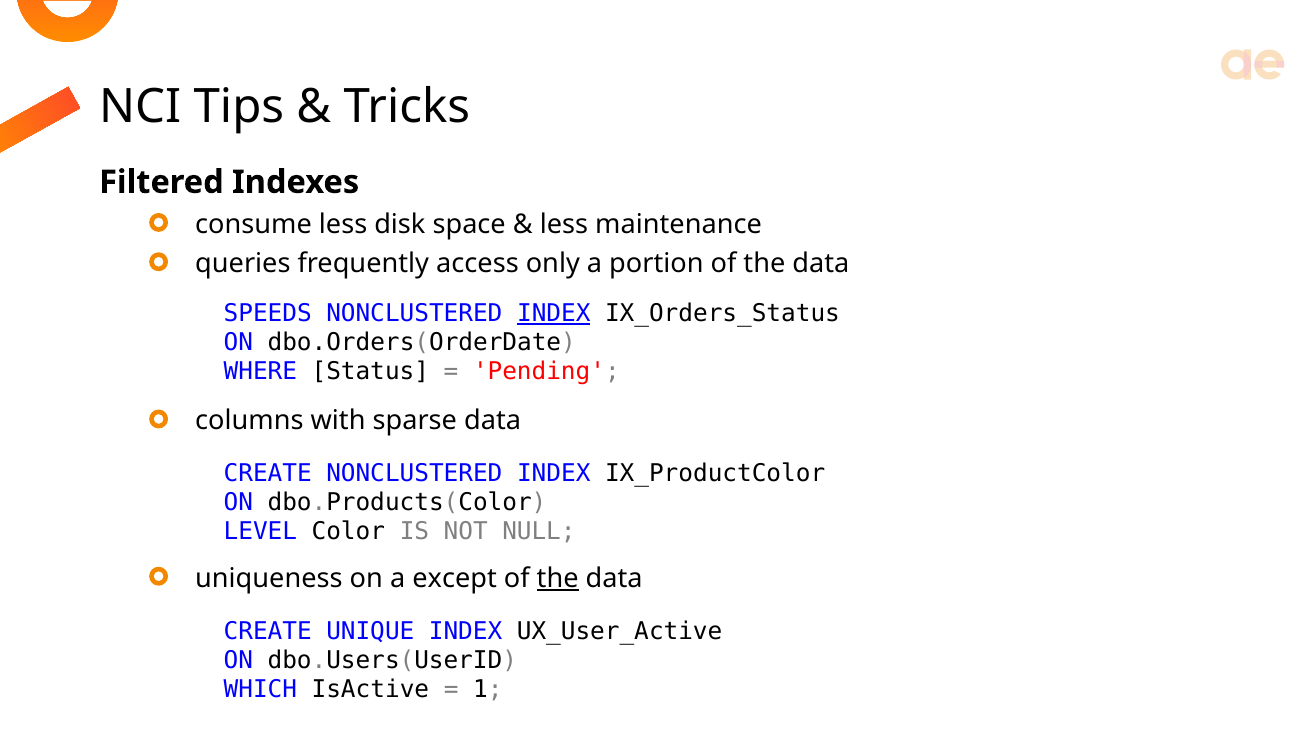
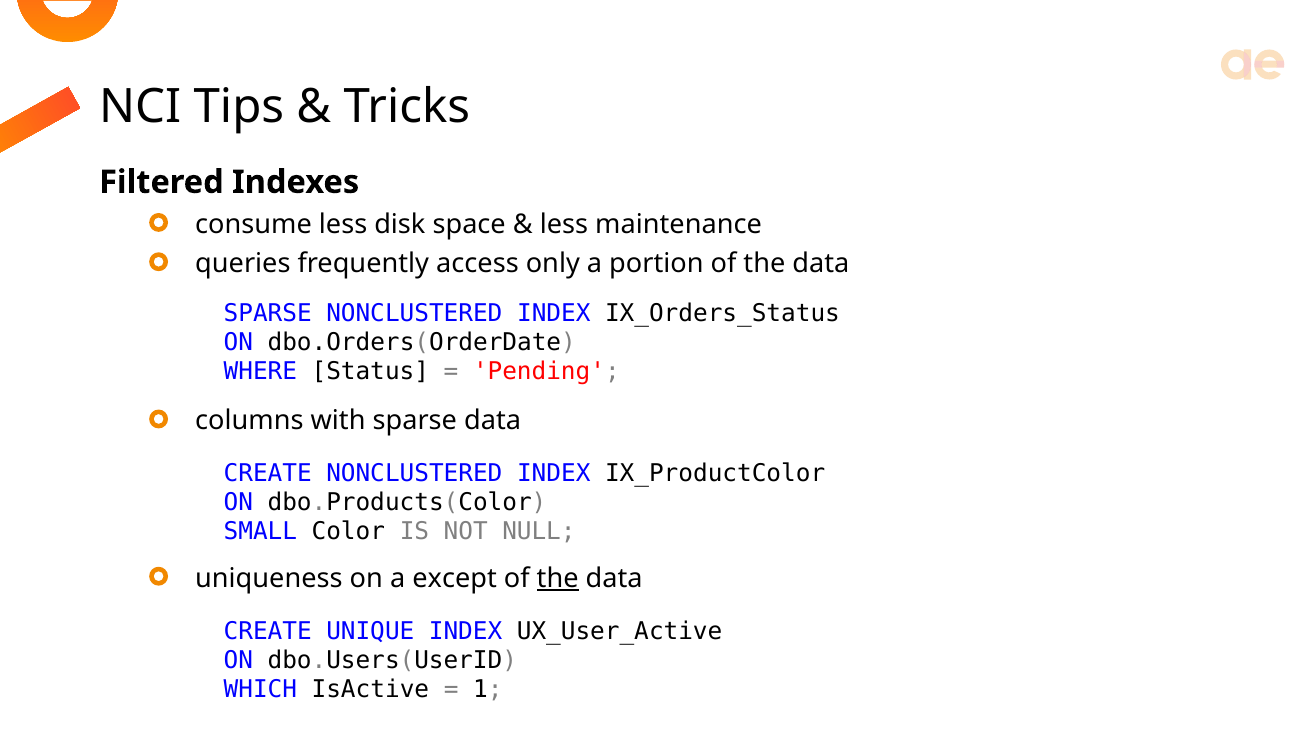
SPEEDS: SPEEDS -> SPARSE (268, 313)
INDEX underline: present -> none (554, 313)
LEVEL: LEVEL -> SMALL (260, 532)
